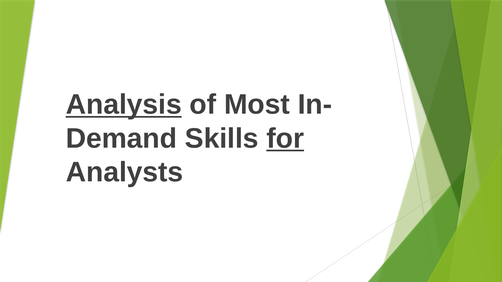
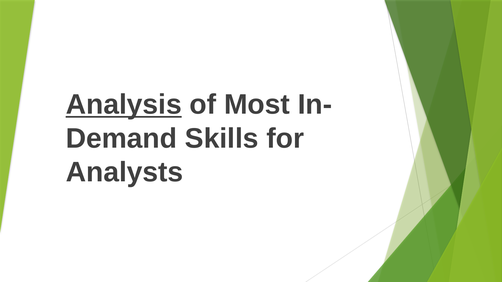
for underline: present -> none (285, 139)
